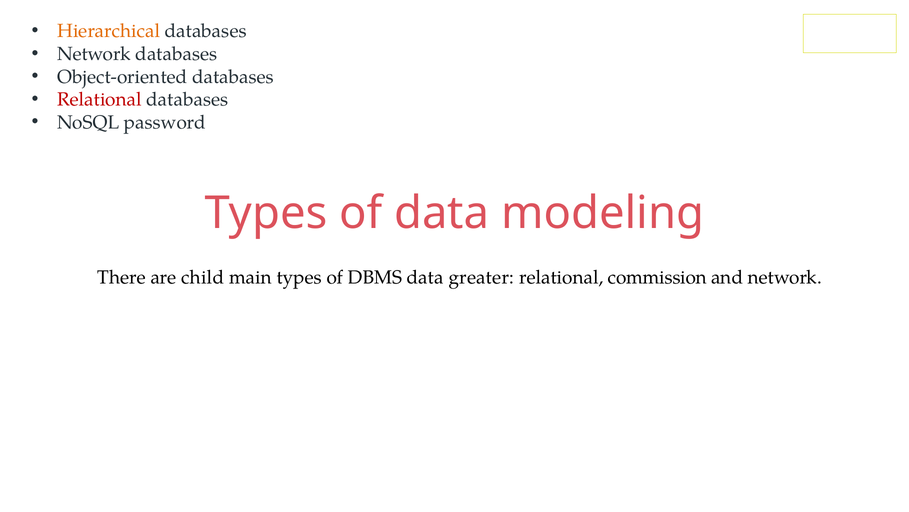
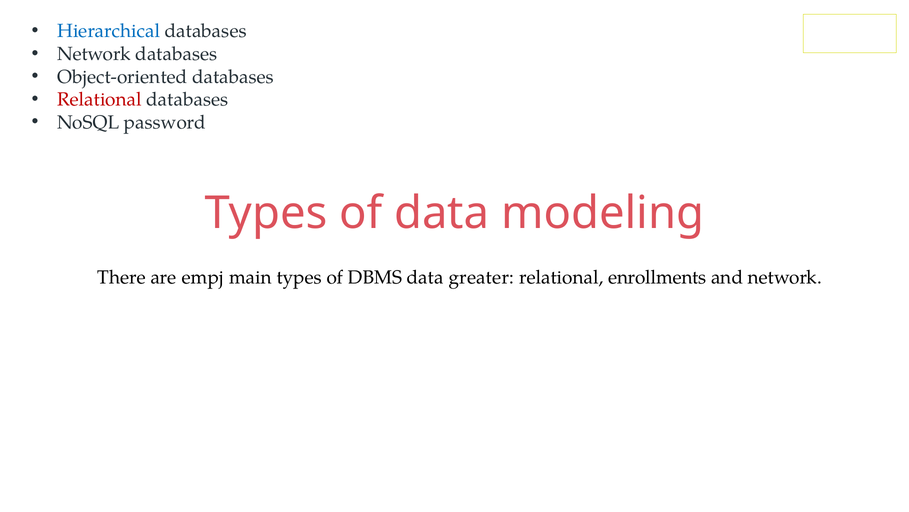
Hierarchical colour: orange -> blue (109, 31)
child: child -> empj (203, 277)
commission: commission -> enrollments (657, 277)
